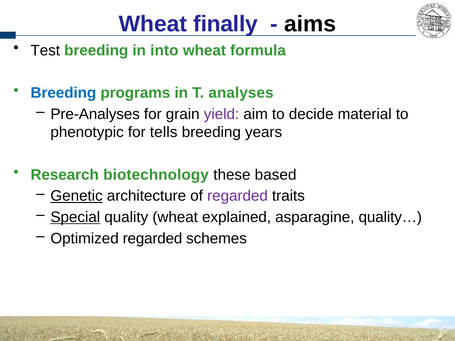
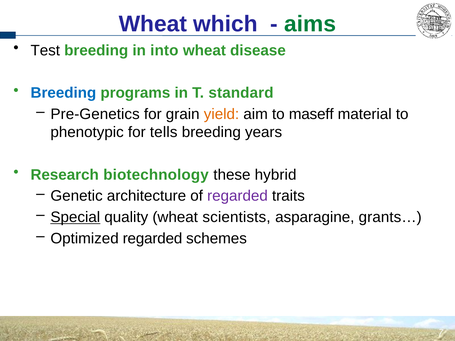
finally: finally -> which (225, 24)
aims colour: black -> green (310, 24)
formula: formula -> disease (258, 50)
analyses: analyses -> standard (241, 93)
Pre-Analyses: Pre-Analyses -> Pre-Genetics (95, 114)
yield colour: purple -> orange (221, 114)
decide: decide -> maseff (311, 114)
based: based -> hybrid (276, 175)
Genetic underline: present -> none (77, 196)
explained: explained -> scientists (236, 217)
quality…: quality… -> grants… (390, 217)
